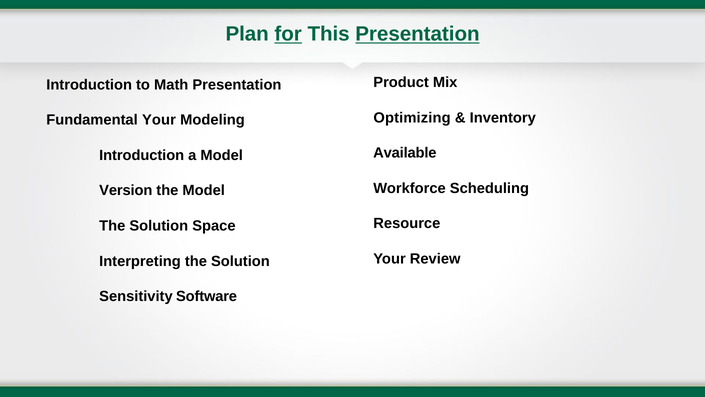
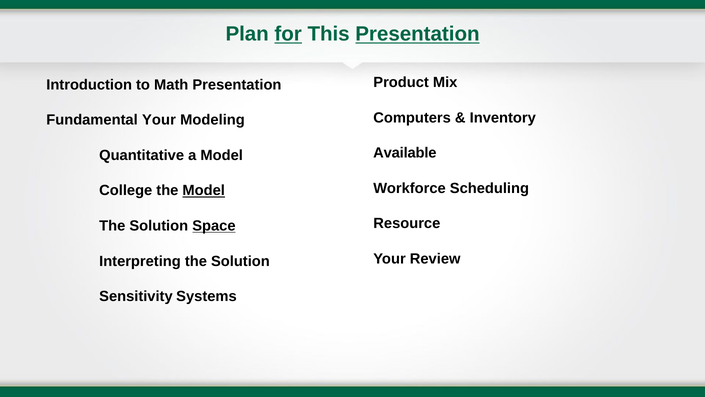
Optimizing: Optimizing -> Computers (412, 118)
Introduction: Introduction -> Quantitative (142, 155)
Version: Version -> College (126, 190)
Model underline: none -> present (204, 190)
Space underline: none -> present (214, 226)
Software: Software -> Systems (206, 296)
